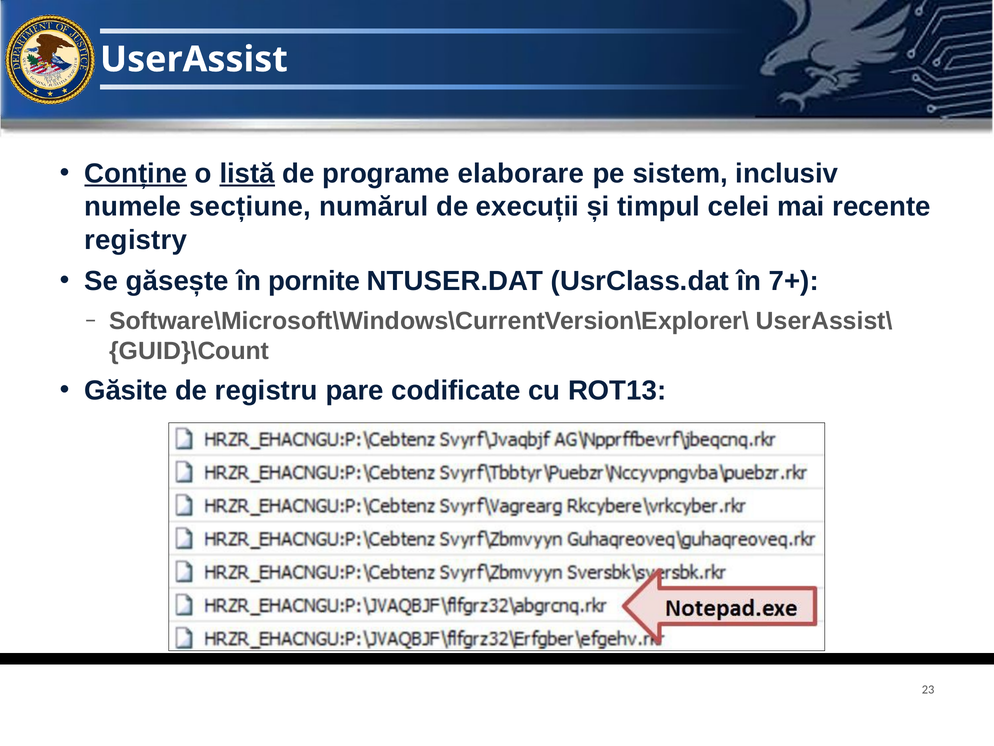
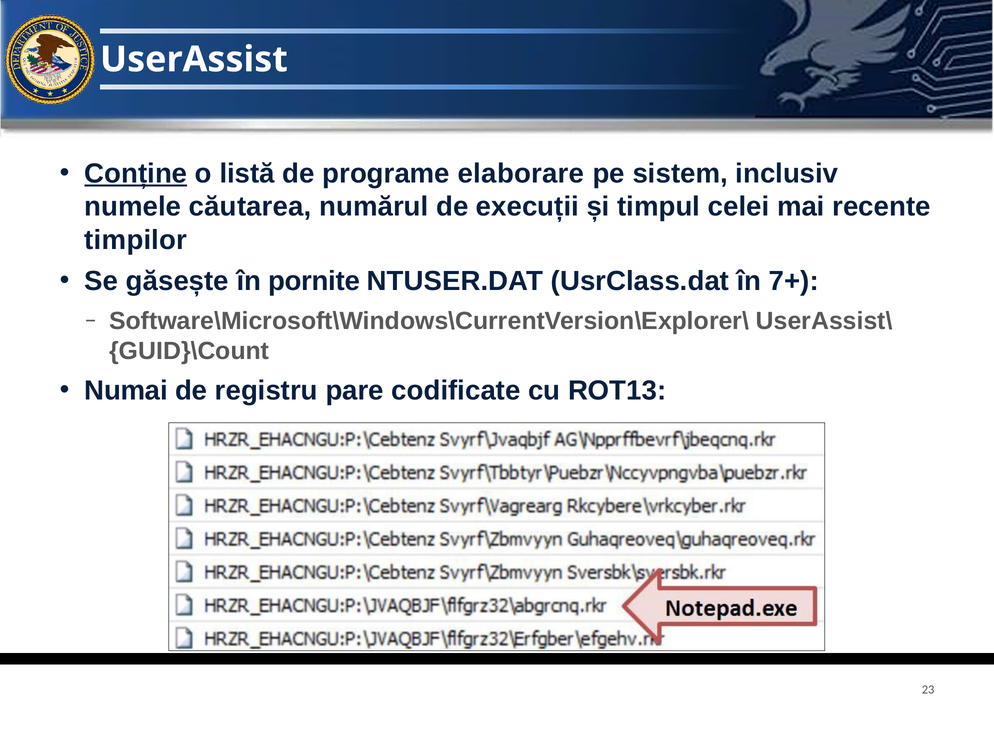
listă underline: present -> none (247, 173)
secțiune: secțiune -> căutarea (250, 207)
registry: registry -> timpilor (136, 240)
Găsite: Găsite -> Numai (126, 391)
